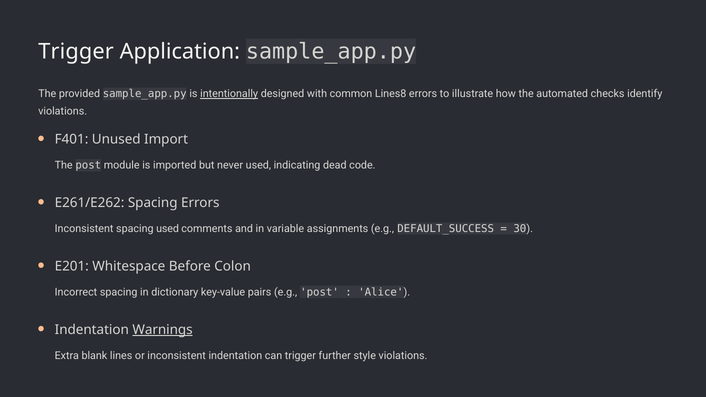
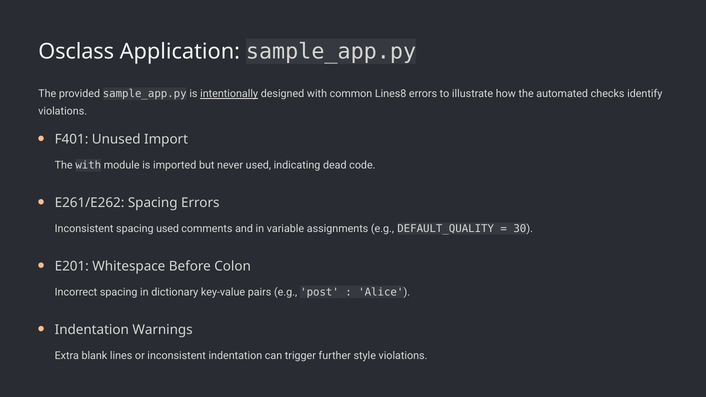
Trigger: Trigger -> Osclass (76, 52)
The post: post -> with (88, 165)
DEFAULT_SUCCESS: DEFAULT_SUCCESS -> DEFAULT_QUALITY (446, 229)
Warnings underline: present -> none (163, 330)
